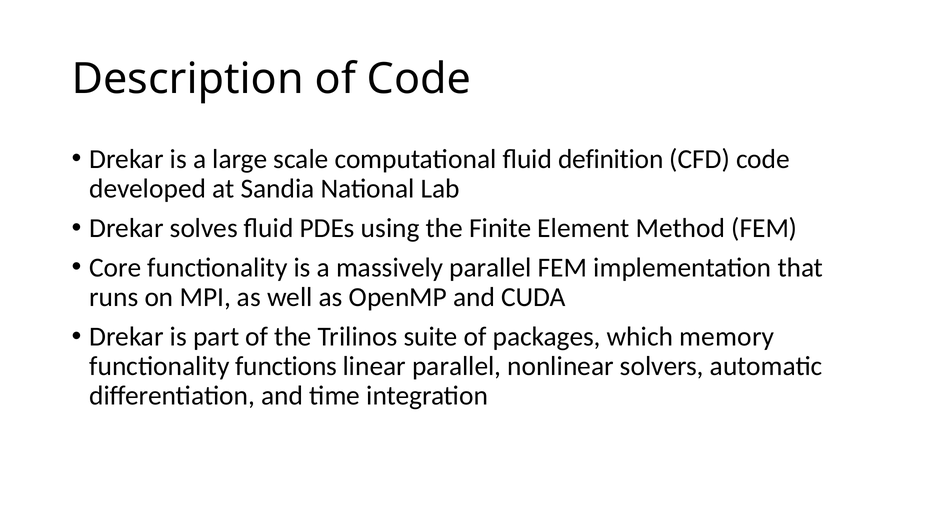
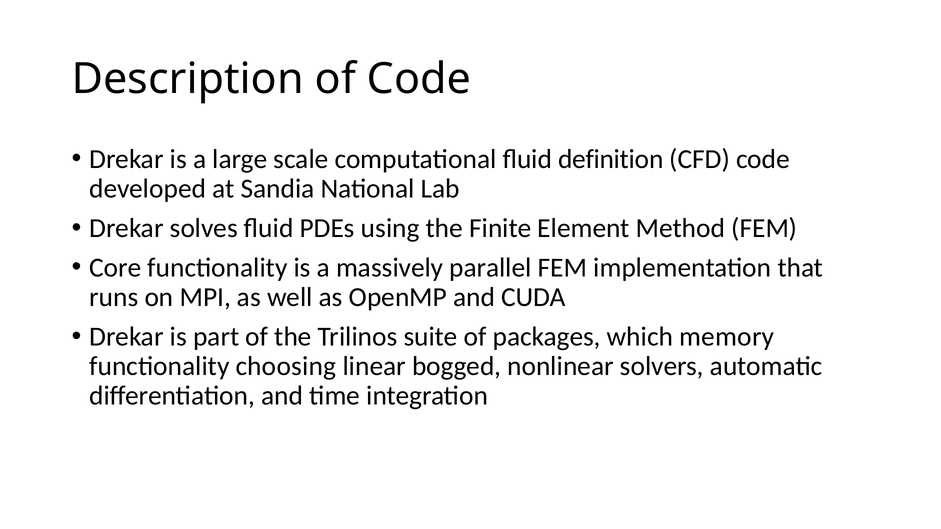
functions: functions -> choosing (286, 366)
linear parallel: parallel -> bogged (457, 366)
